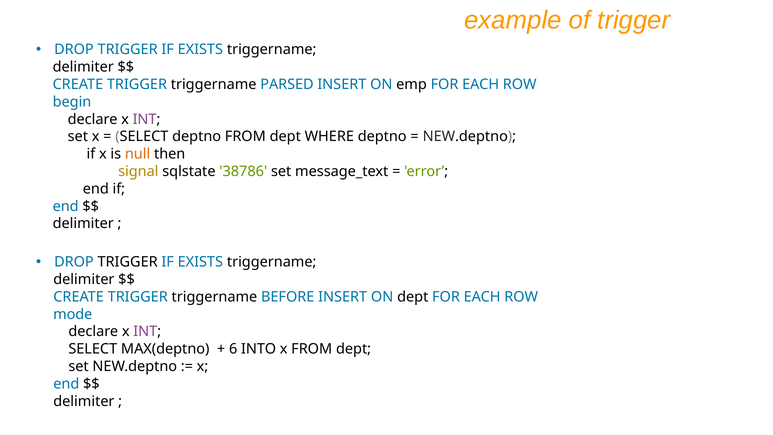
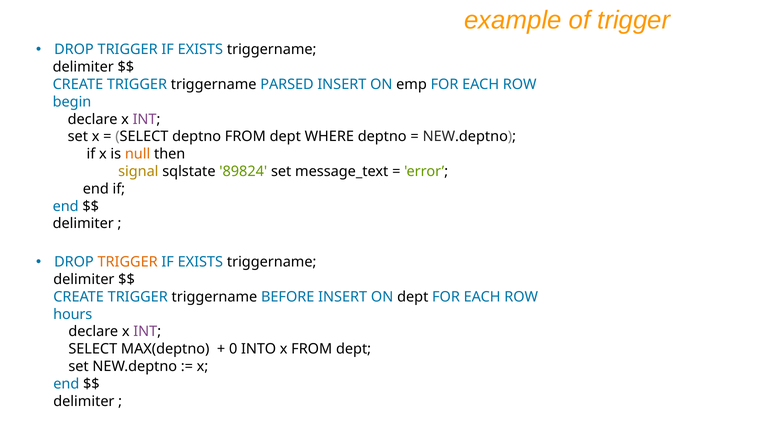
38786: 38786 -> 89824 (243, 171)
TRIGGER colour: black -> orange (128, 262)
mode: mode -> hours (73, 314)
6: 6 -> 0 (233, 349)
